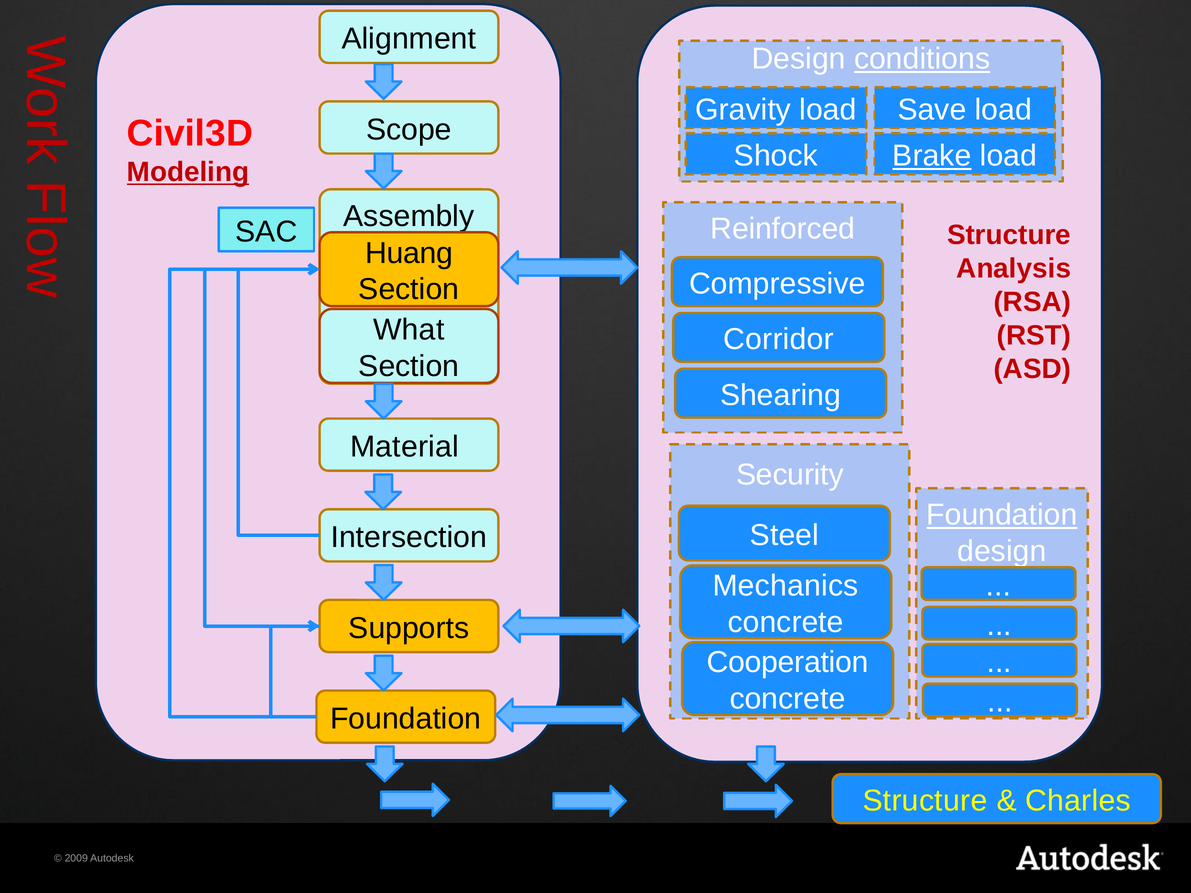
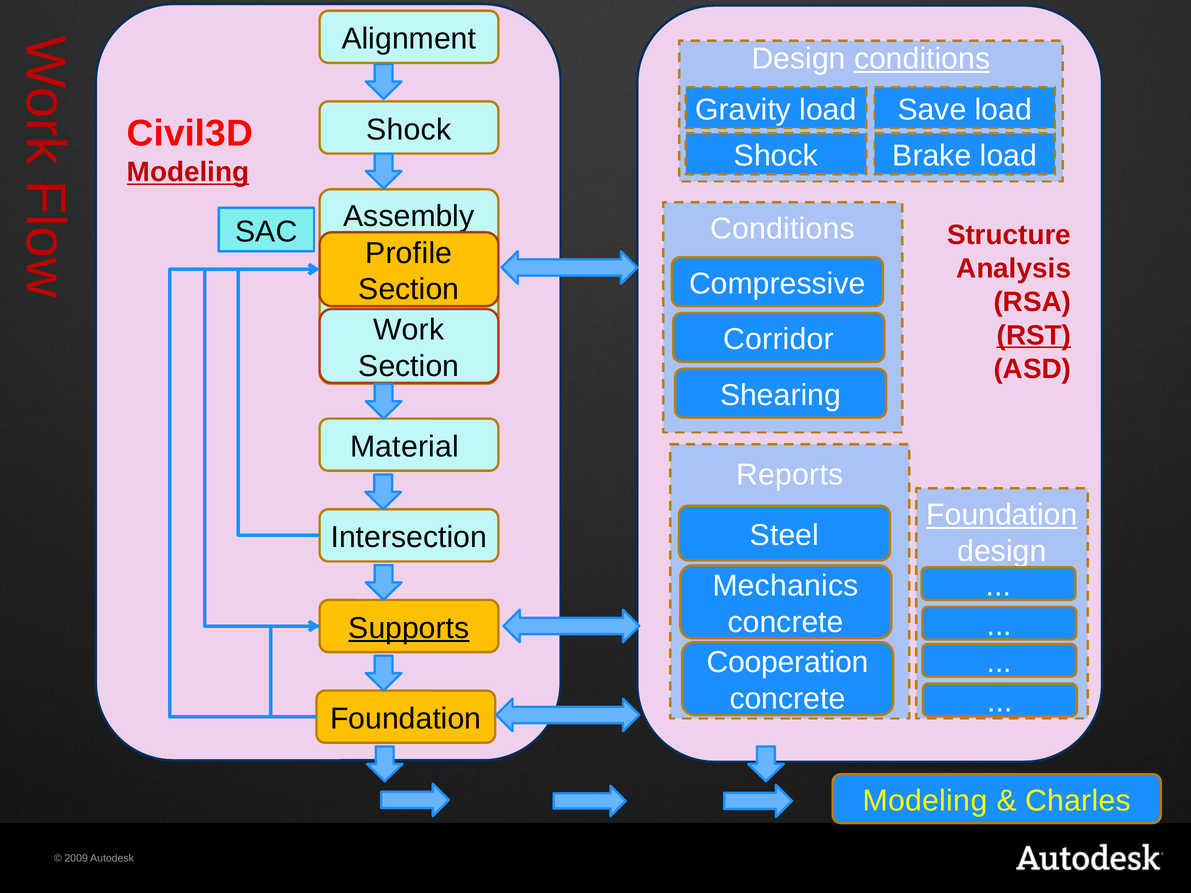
Scope: Scope -> Shock (409, 130)
Brake underline: present -> none (932, 156)
Reinforced: Reinforced -> Conditions (783, 229)
Huang: Huang -> Profile (409, 253)
What: What -> Work (409, 330)
RST underline: none -> present (1034, 335)
Security: Security -> Reports (790, 475)
Supports underline: none -> present (409, 628)
Structure: Structure -> Modeling (925, 801)
